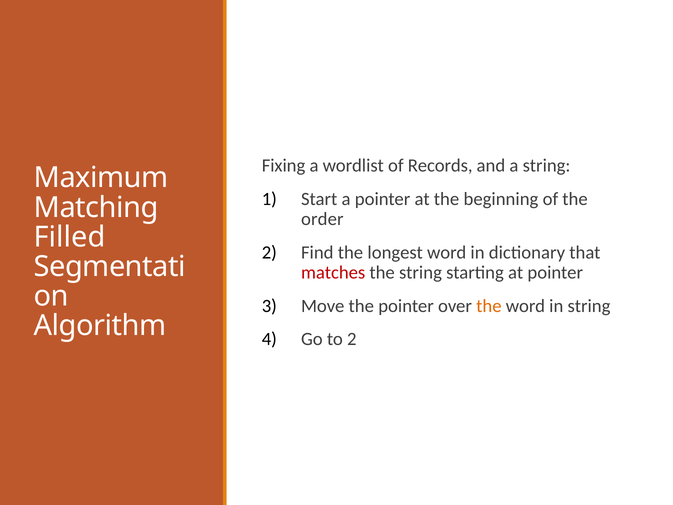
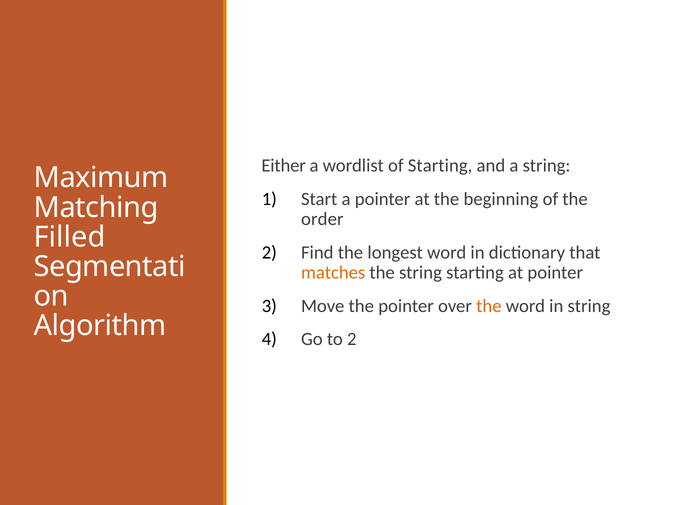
Fixing: Fixing -> Either (284, 165)
of Records: Records -> Starting (440, 165)
matches colour: red -> orange (333, 272)
